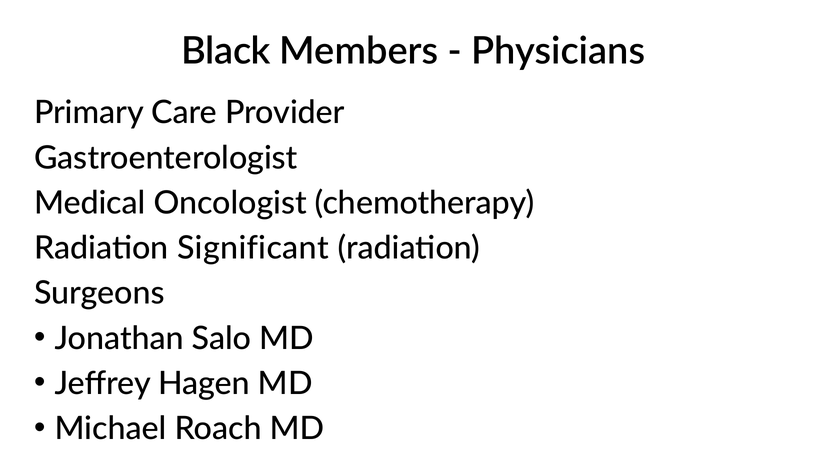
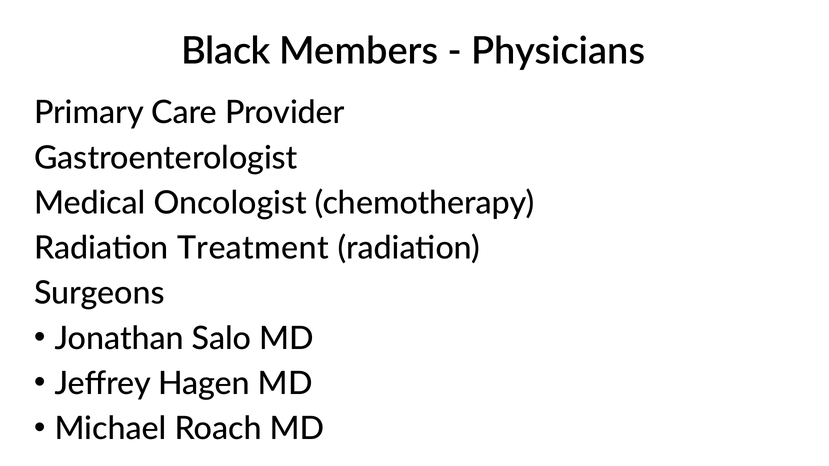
Significant: Significant -> Treatment (253, 248)
